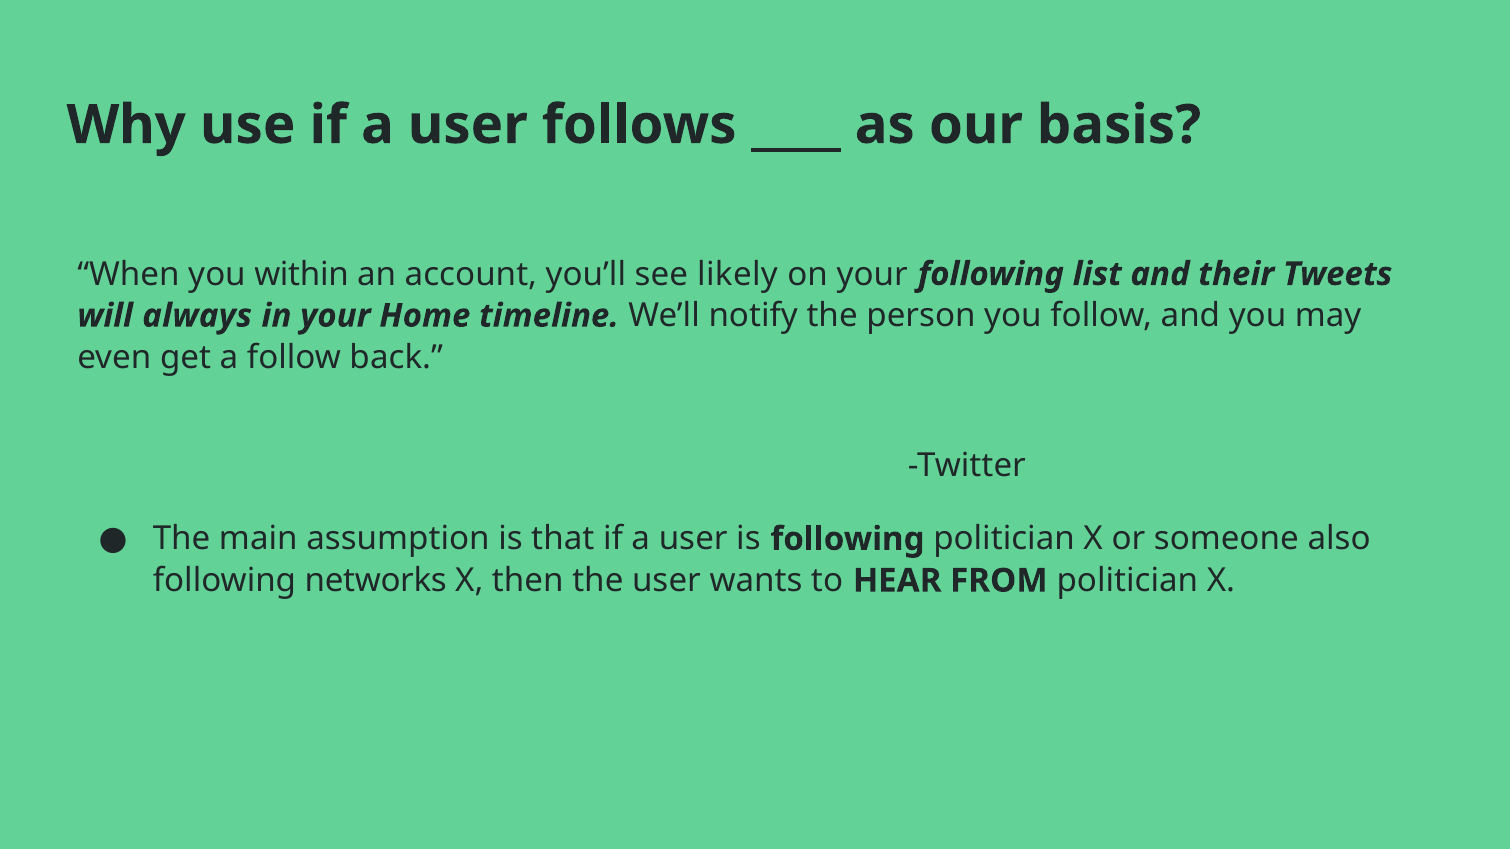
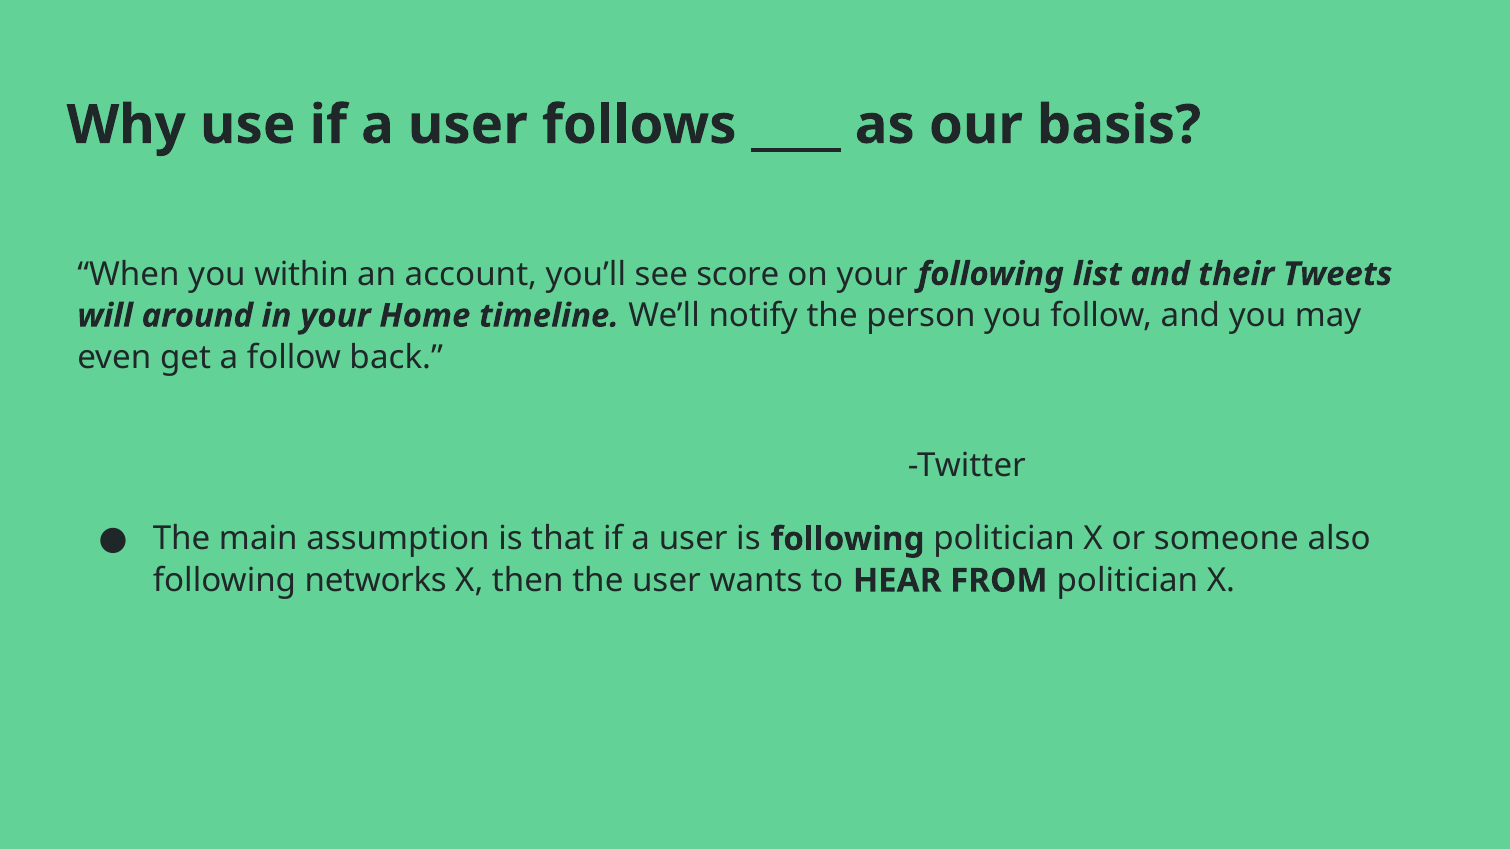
likely: likely -> score (738, 274)
always: always -> around (197, 316)
